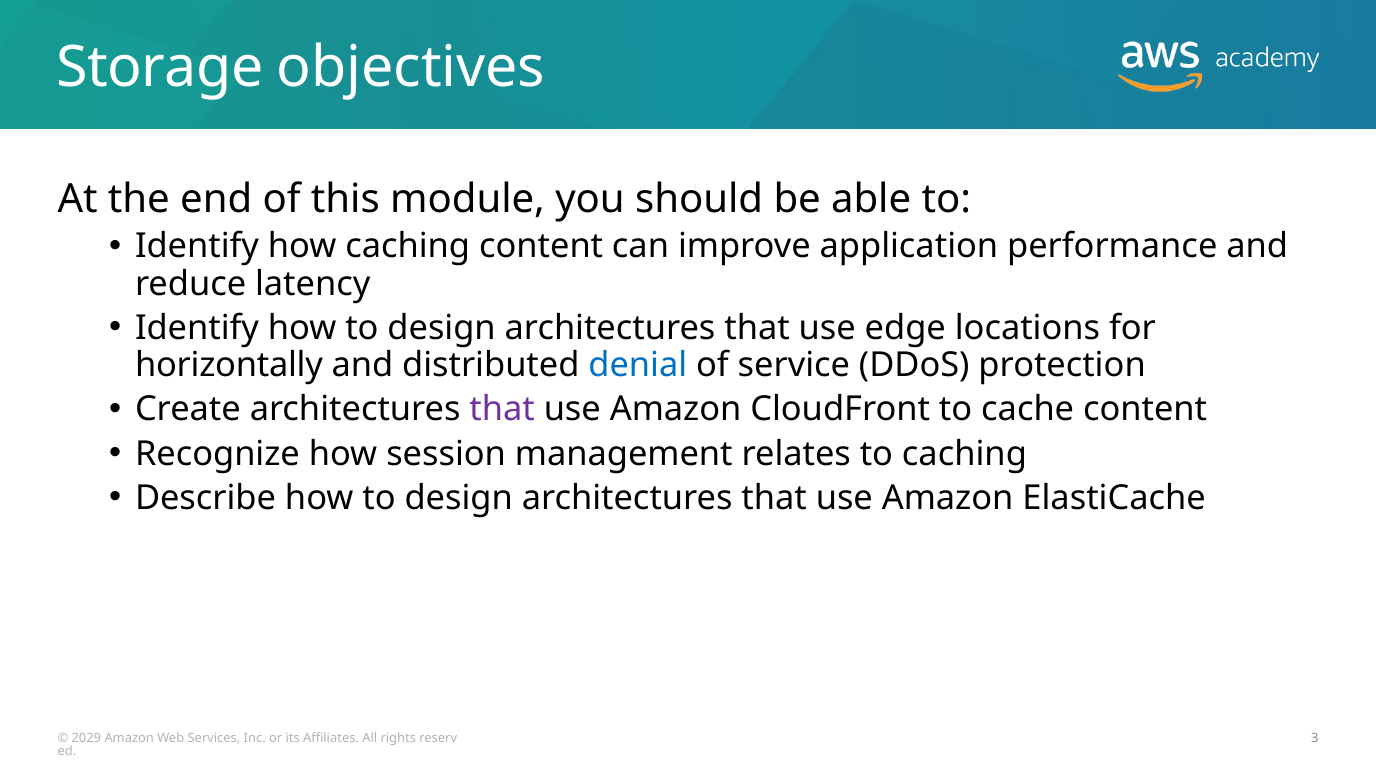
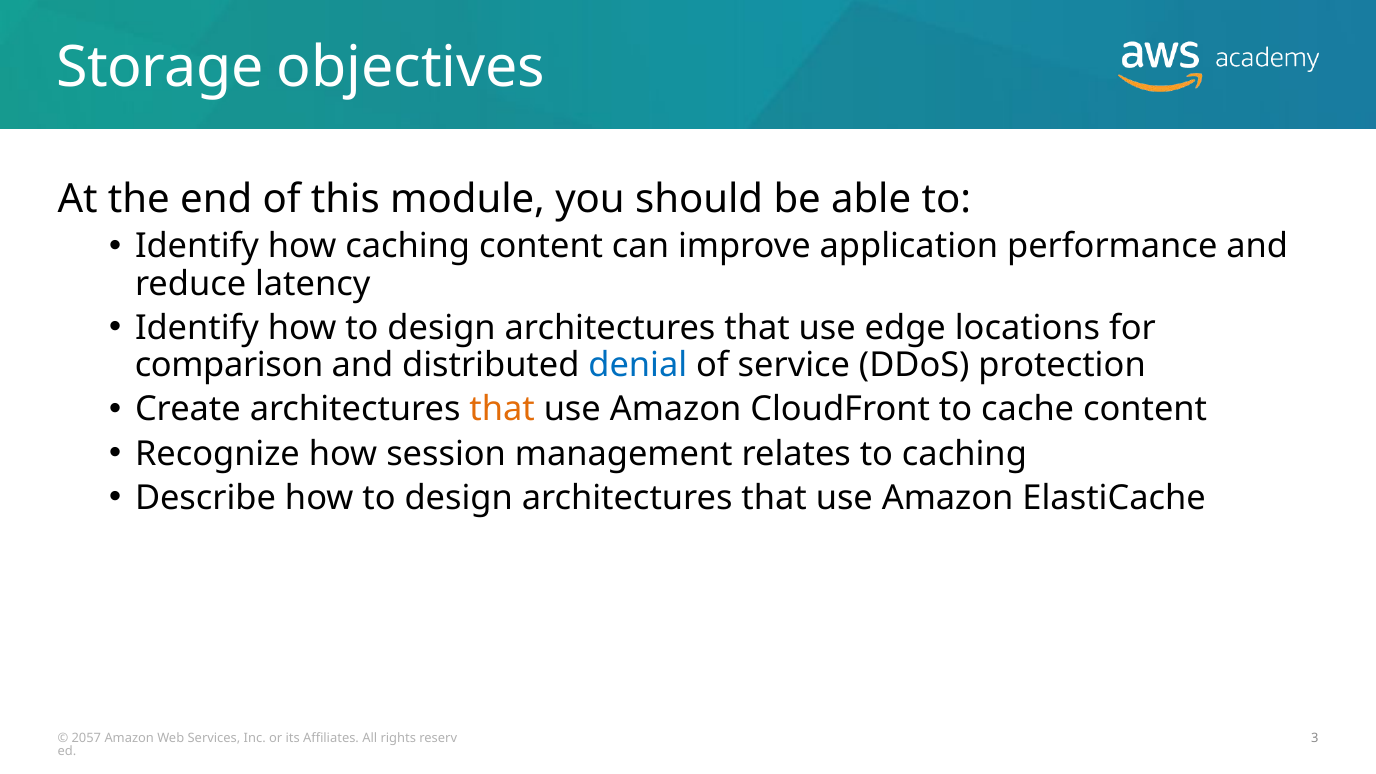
horizontally: horizontally -> comparison (229, 365)
that colour: purple -> orange (502, 409)
2029: 2029 -> 2057 (86, 738)
